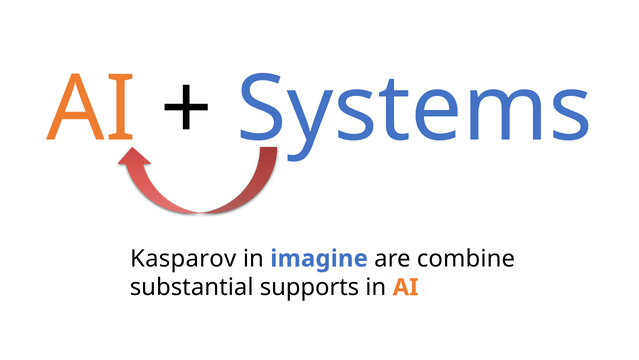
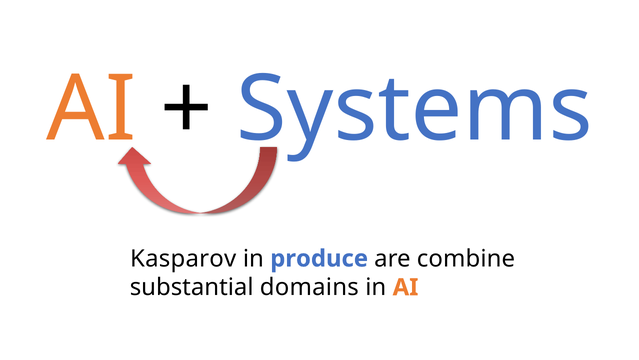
imagine: imagine -> produce (319, 258)
supports: supports -> domains (309, 287)
